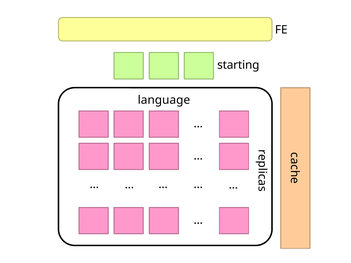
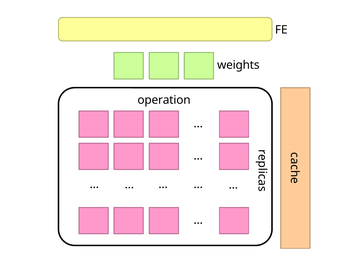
starting: starting -> weights (238, 65)
language: language -> operation (164, 100)
